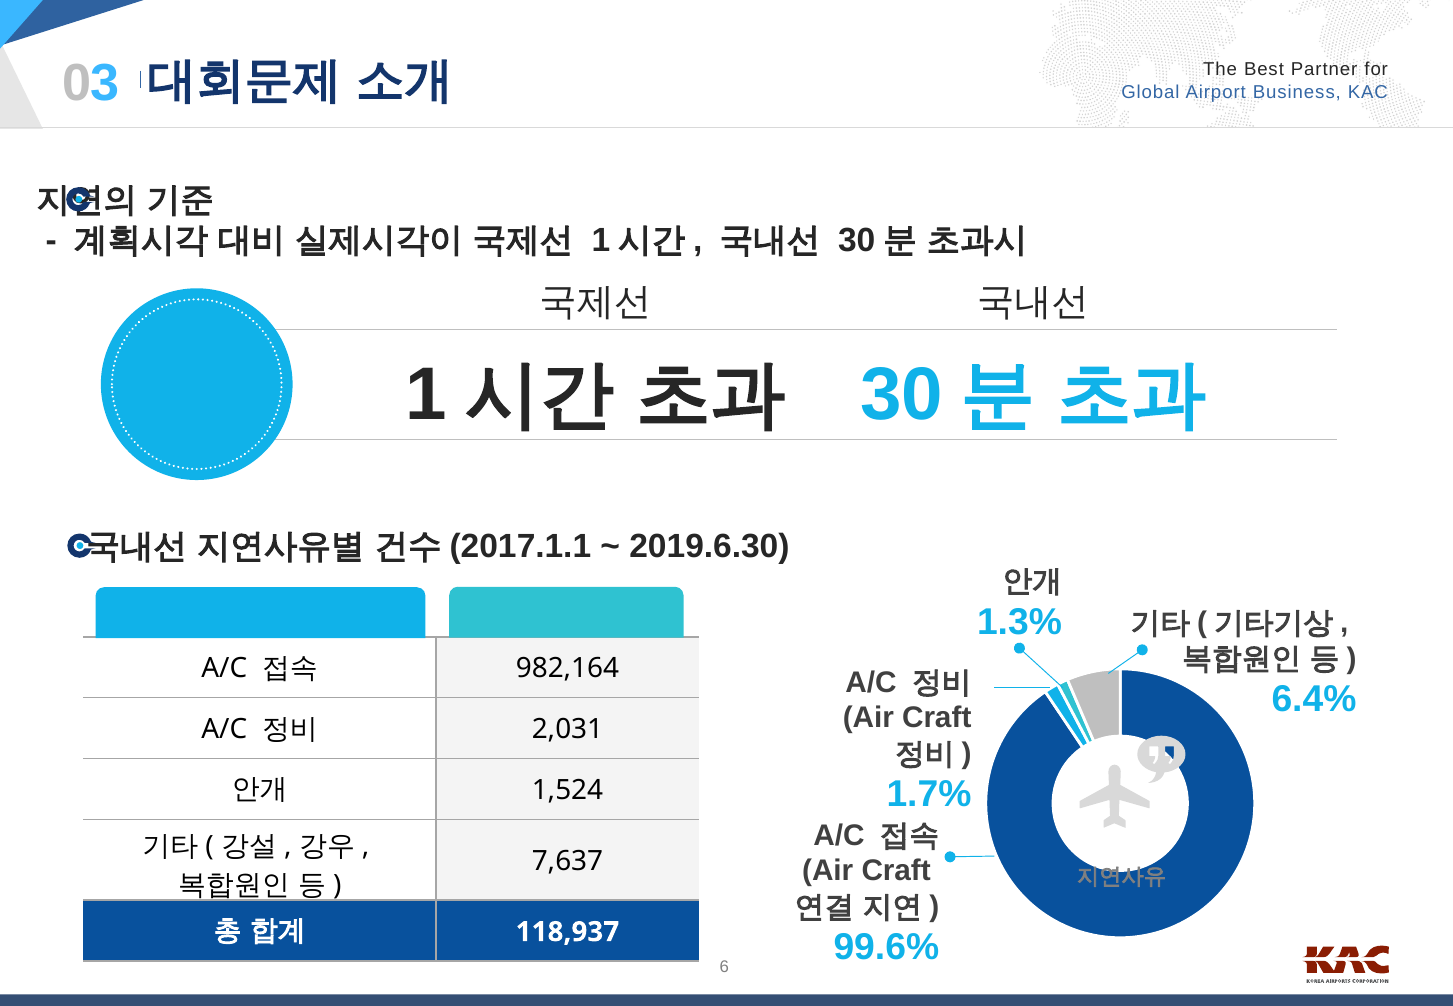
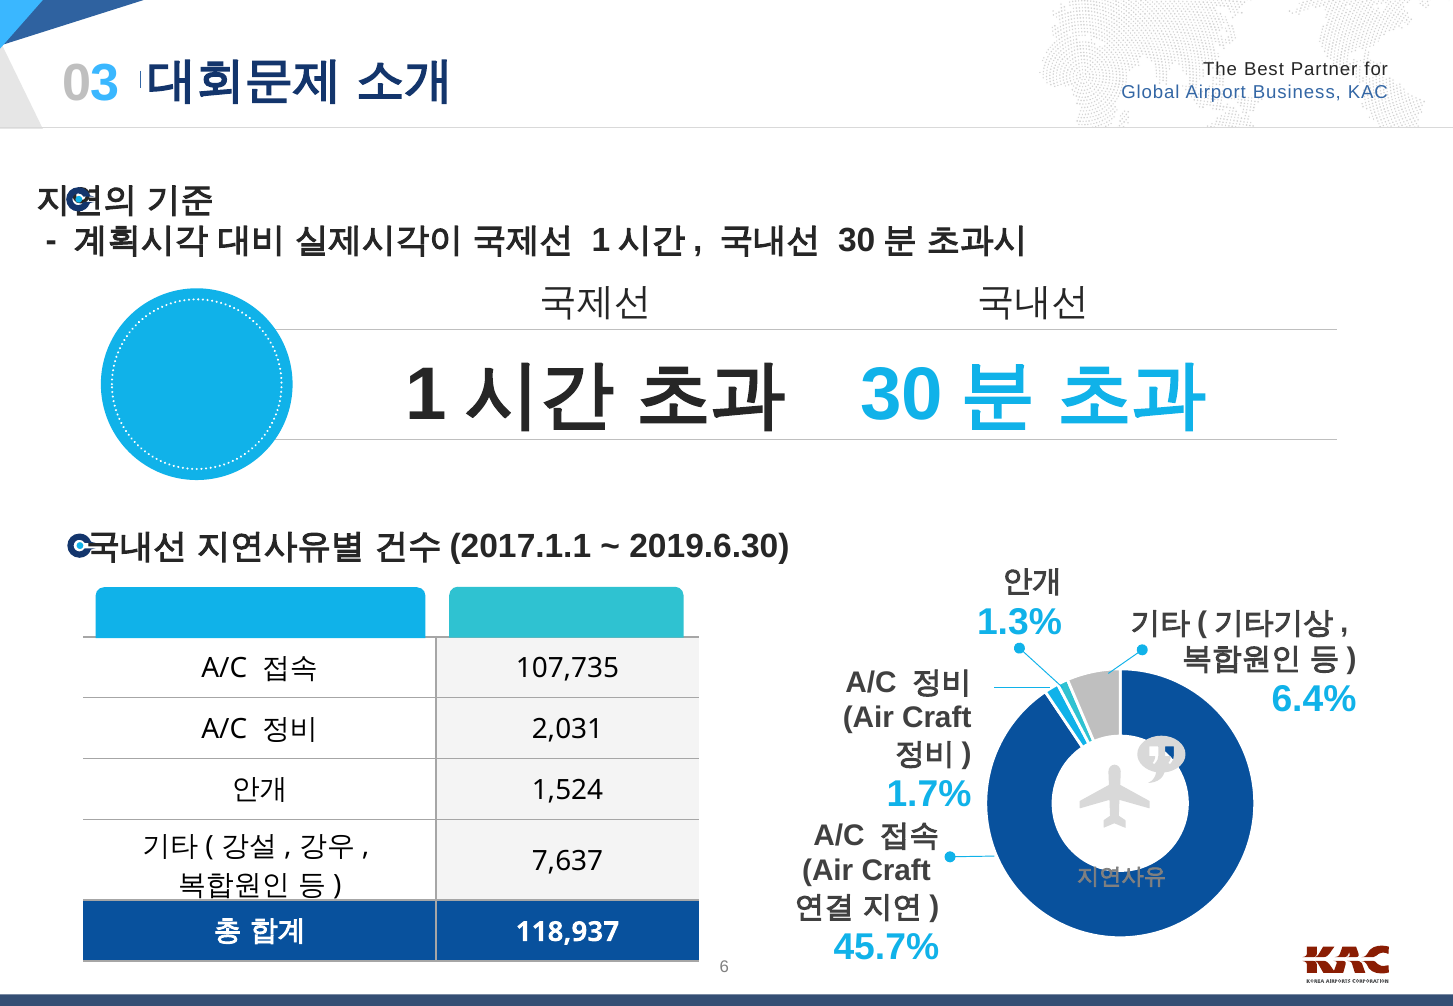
982,164: 982,164 -> 107,735 (567, 669)
99.6%: 99.6% -> 45.7% (886, 948)
